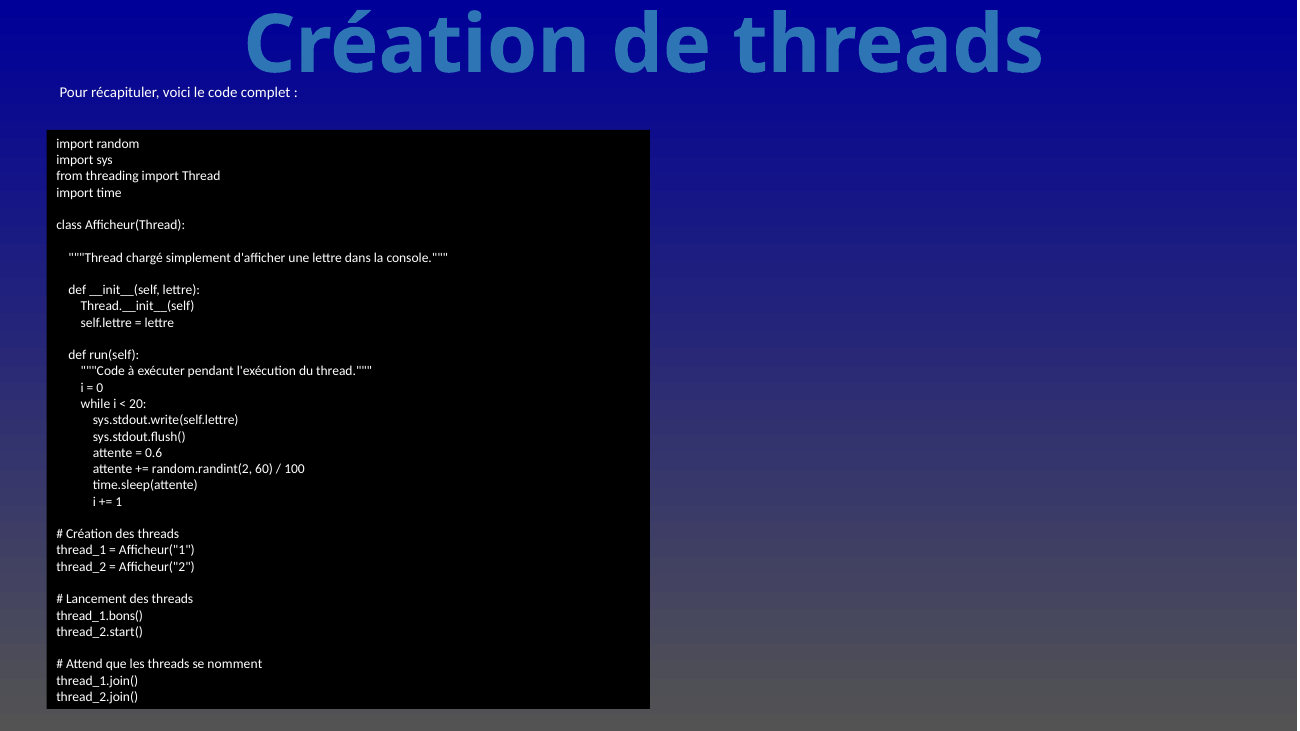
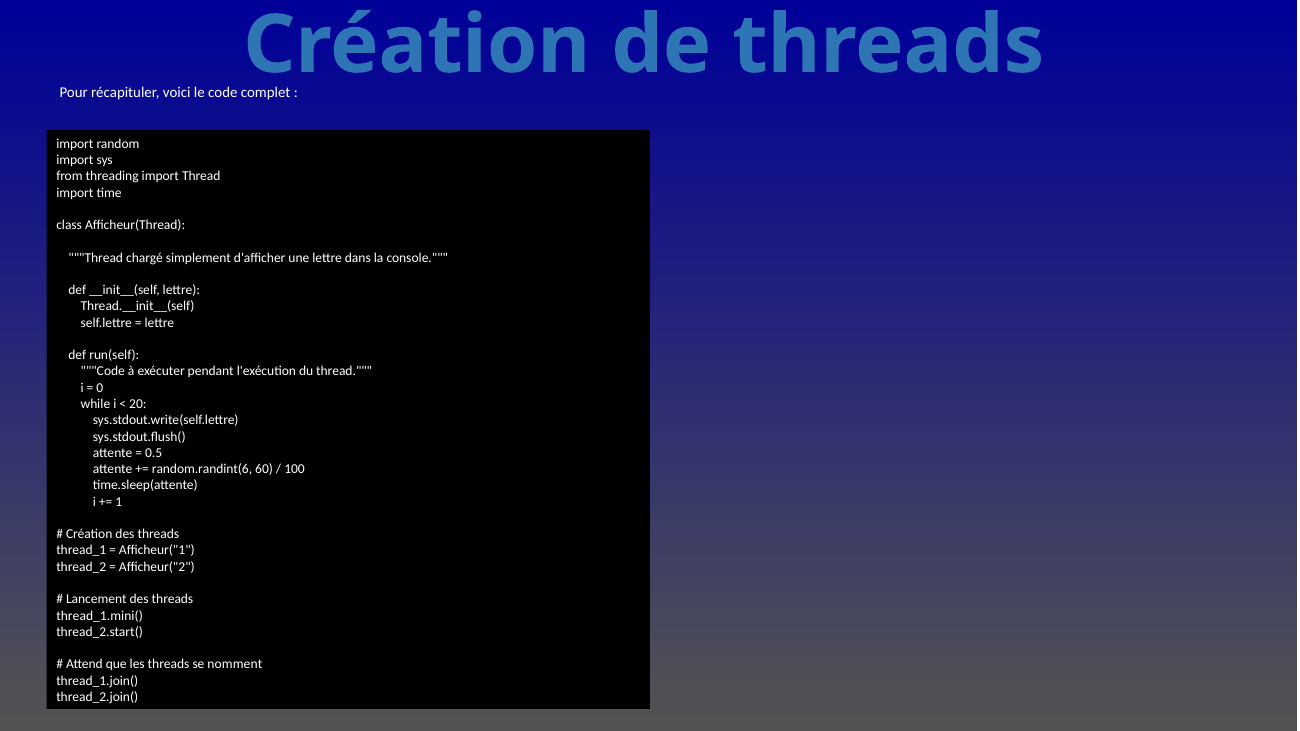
0.6: 0.6 -> 0.5 (154, 453)
random.randint(2: random.randint(2 -> random.randint(6 (202, 469)
thread_1.bons(: thread_1.bons( -> thread_1.mini( (100, 616)
